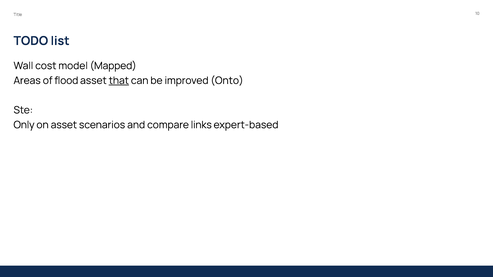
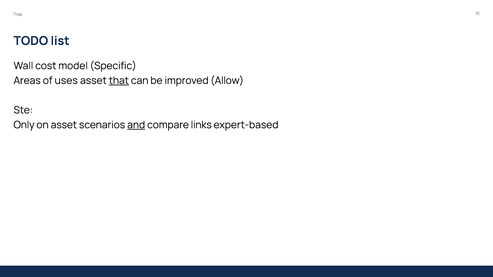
Mapped: Mapped -> Specific (113, 66)
flood: flood -> uses (66, 81)
Onto: Onto -> Allow (227, 81)
and underline: none -> present (136, 125)
